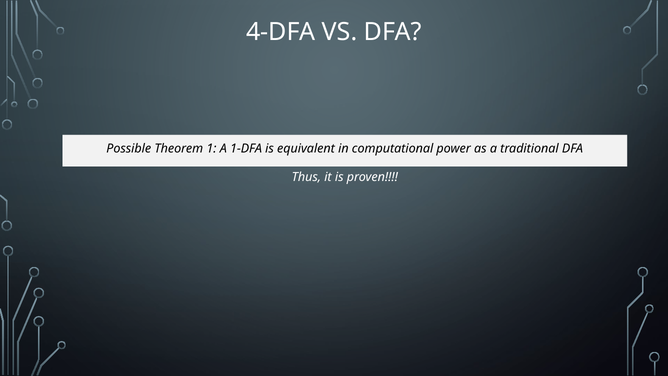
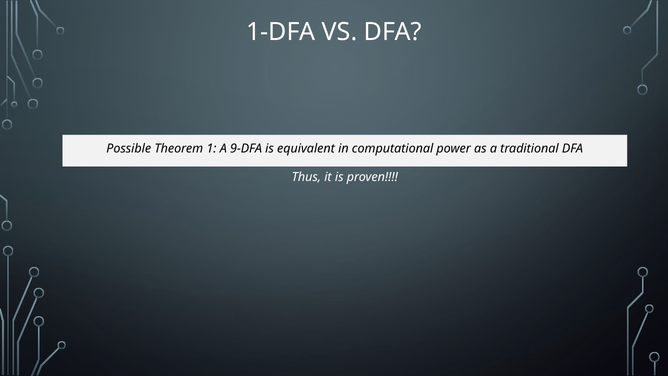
4-DFA: 4-DFA -> 1-DFA (281, 32)
1-DFA: 1-DFA -> 9-DFA (246, 149)
